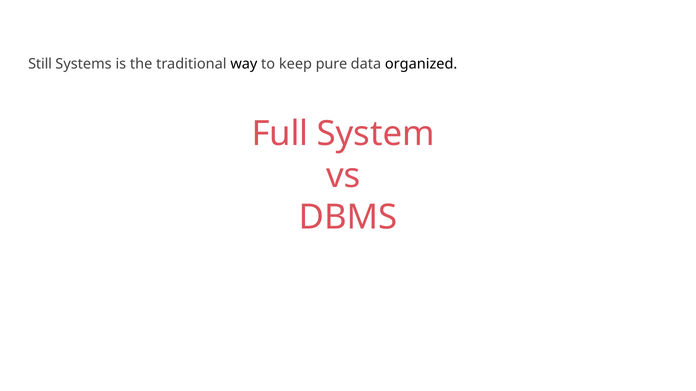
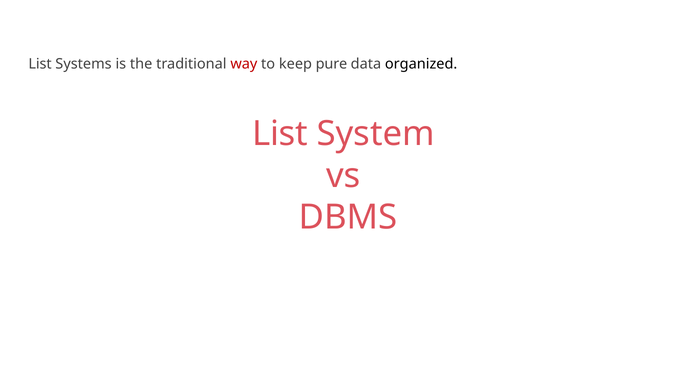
Still: Still -> List (40, 64)
way colour: black -> red (244, 64)
Full: Full -> List (280, 134)
